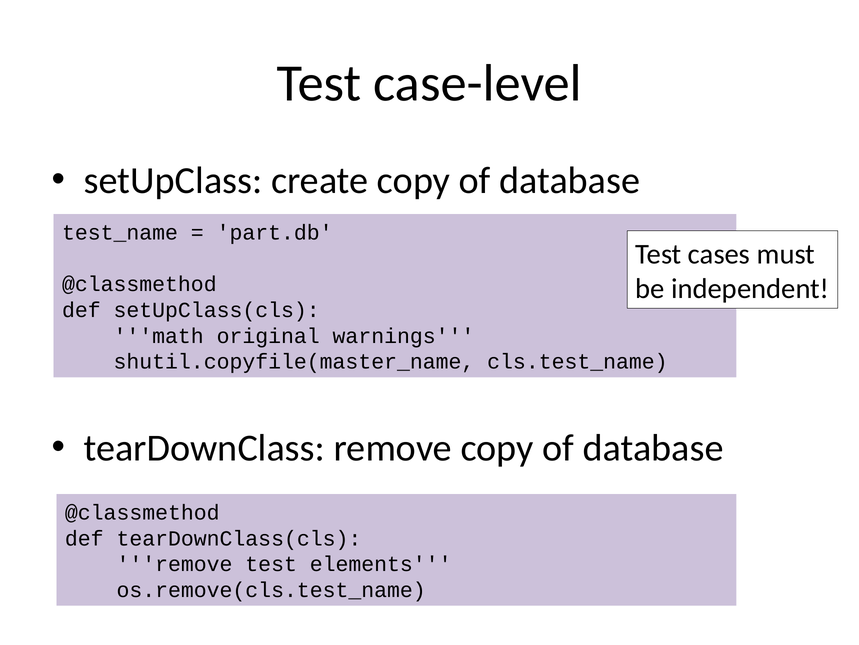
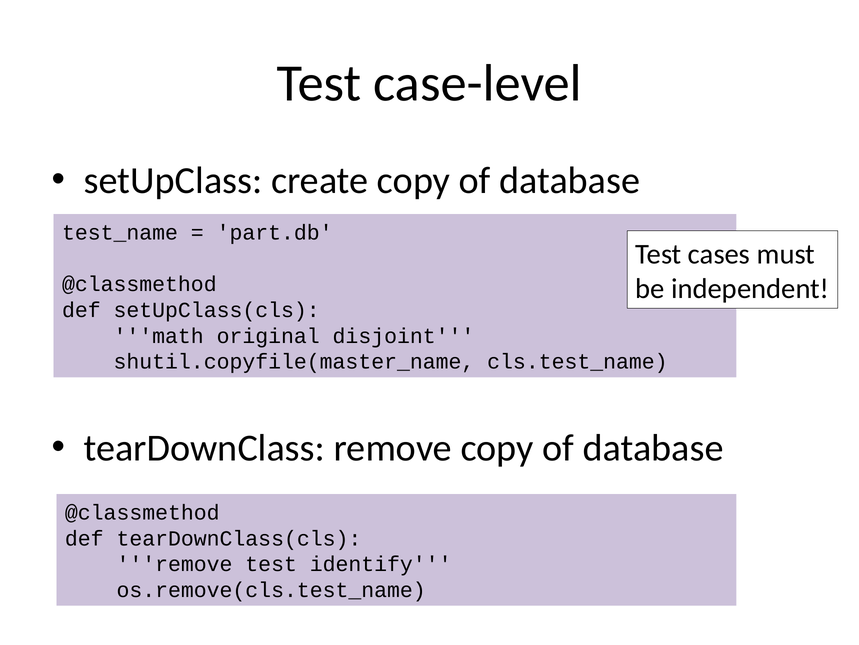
warnings: warnings -> disjoint (403, 336)
elements: elements -> identify (381, 564)
